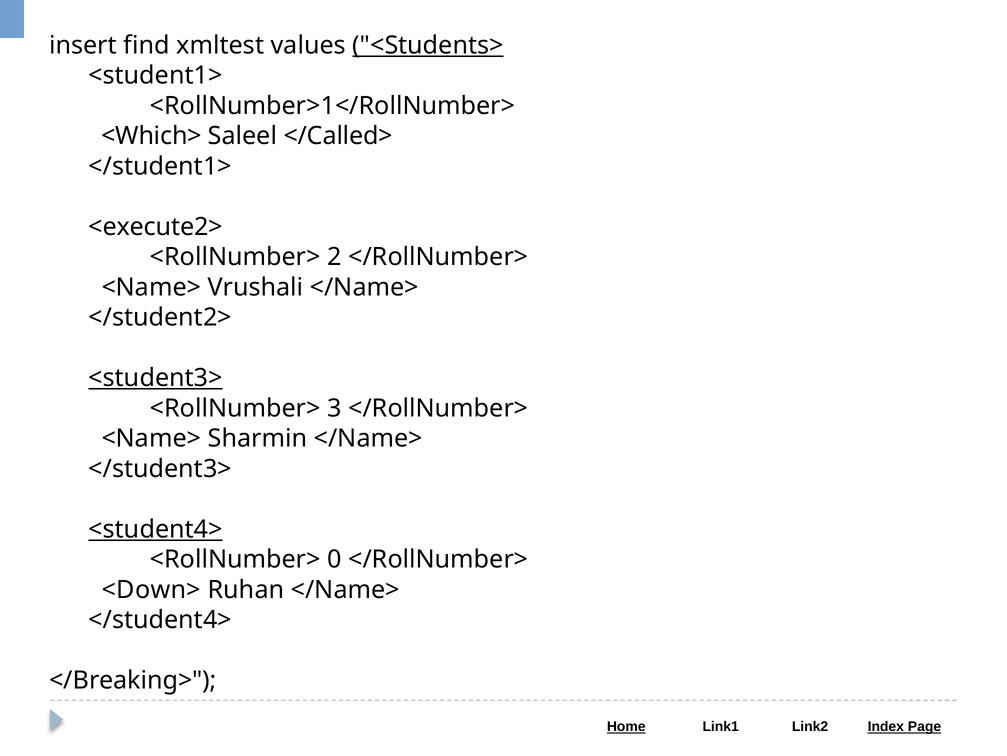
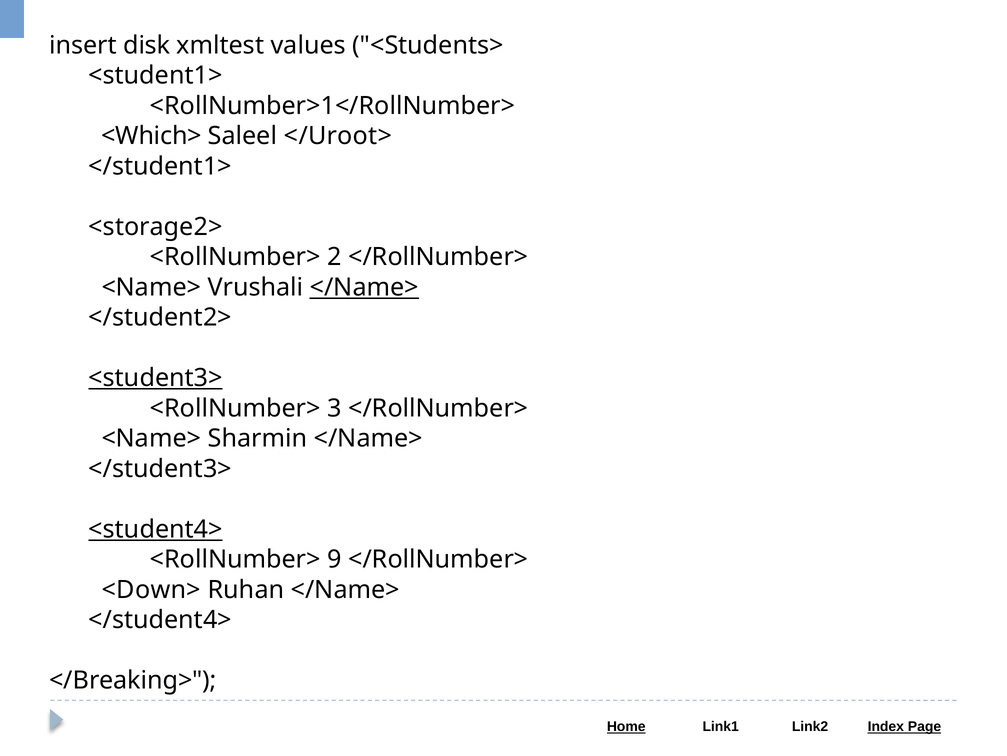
find: find -> disk (147, 45)
<Students> underline: present -> none (428, 45)
</Called>: </Called> -> </Uroot> (338, 136)
<execute2>: <execute2> -> <storage2> (156, 227)
</Name> underline: none -> present (364, 287)
0: 0 -> 9 (334, 559)
